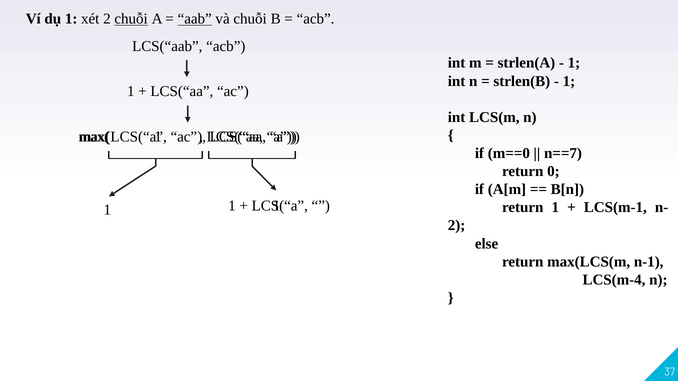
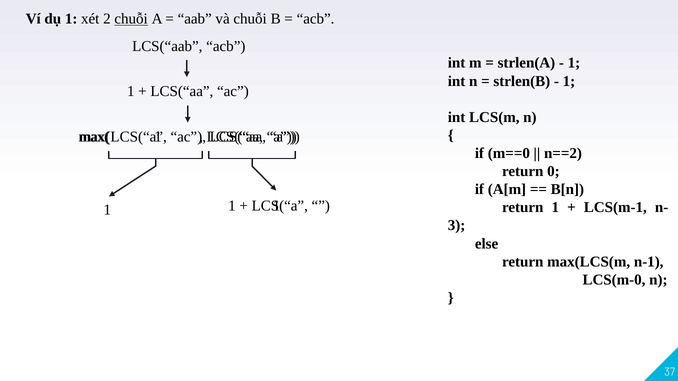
aab underline: present -> none (195, 19)
n==7: n==7 -> n==2 (563, 153)
2: 2 -> 3 (457, 226)
LCS(m-4: LCS(m-4 -> LCS(m-0 (614, 280)
